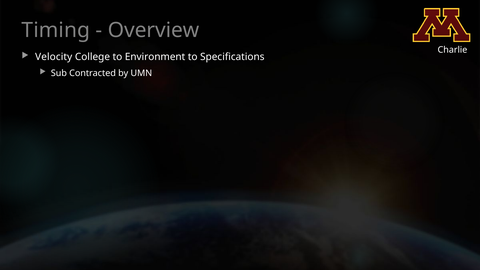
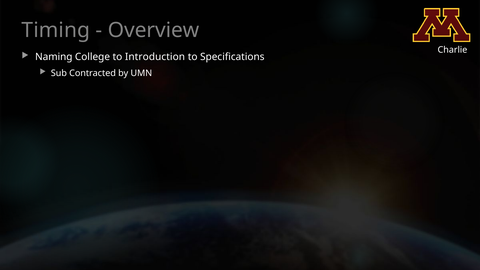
Velocity: Velocity -> Naming (54, 57)
Environment: Environment -> Introduction (155, 57)
